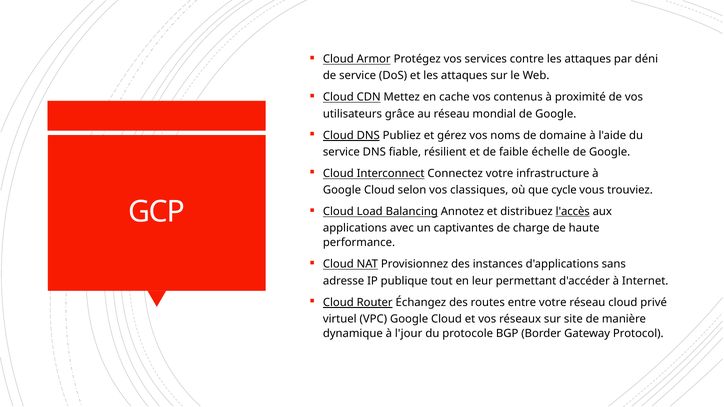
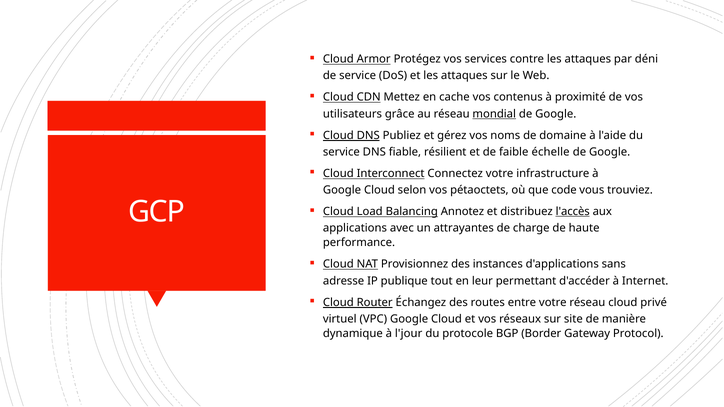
mondial underline: none -> present (494, 114)
classiques: classiques -> pétaoctets (479, 190)
cycle: cycle -> code (564, 190)
captivantes: captivantes -> attrayantes (464, 228)
